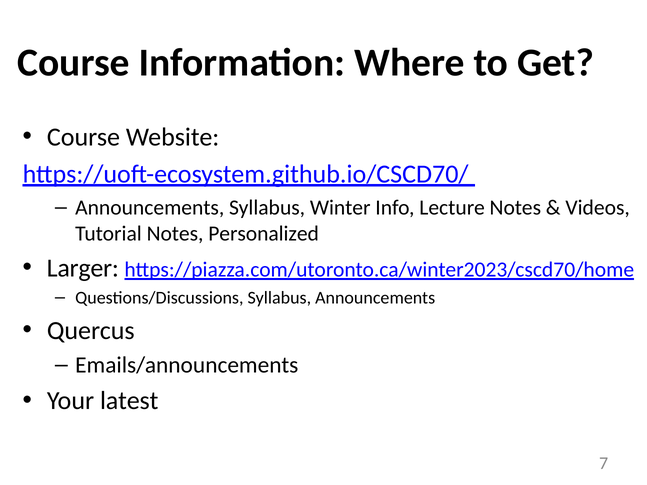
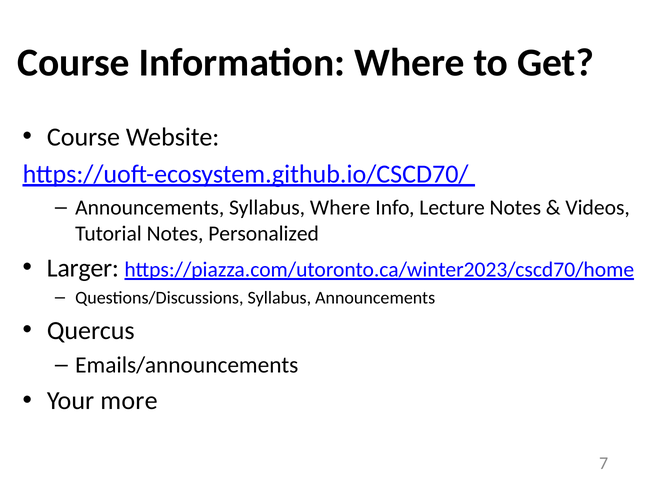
Syllabus Winter: Winter -> Where (340, 208)
latest: latest -> more (129, 401)
